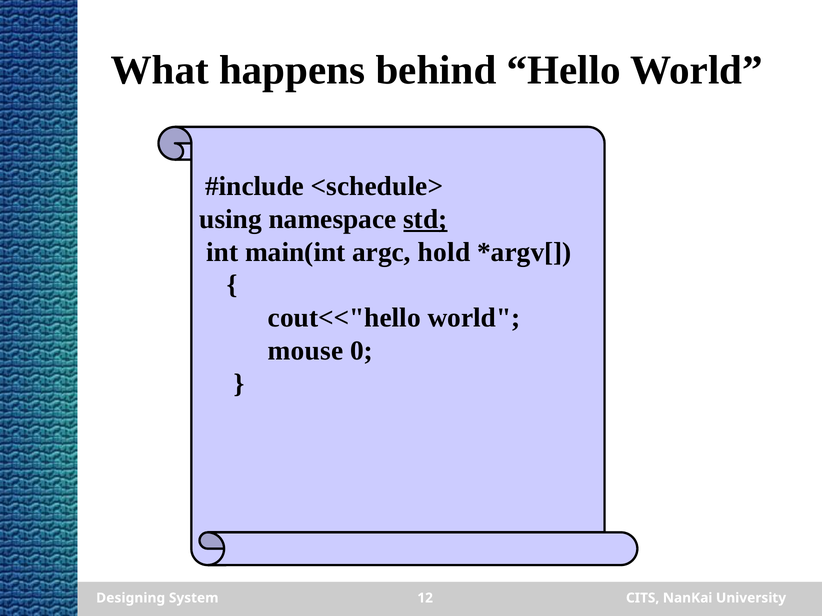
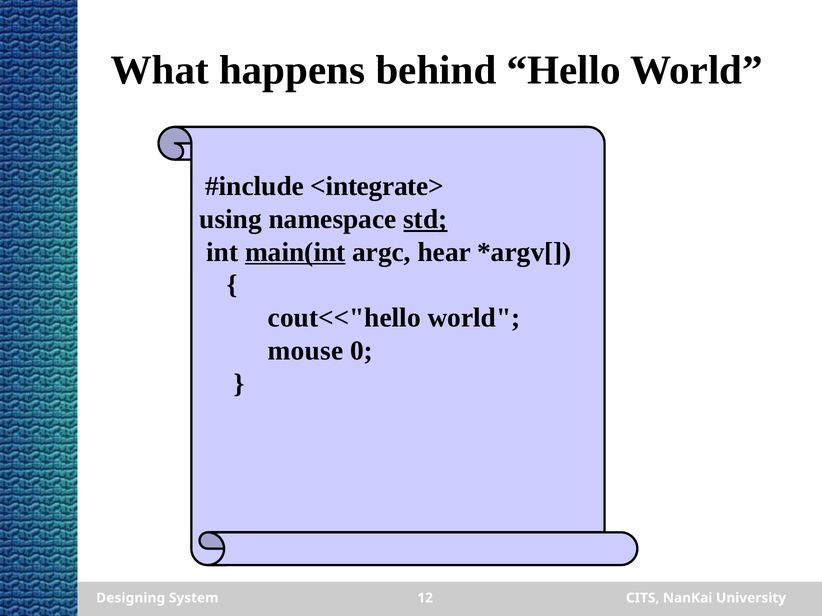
<schedule>: <schedule> -> <integrate> (377, 187)
main(int underline: none -> present (295, 252)
hold: hold -> hear (444, 252)
